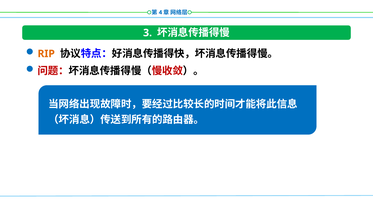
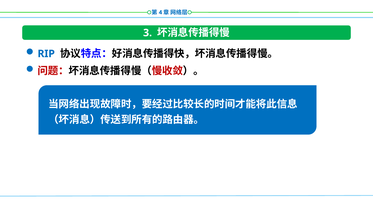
RIP colour: orange -> blue (46, 54)
